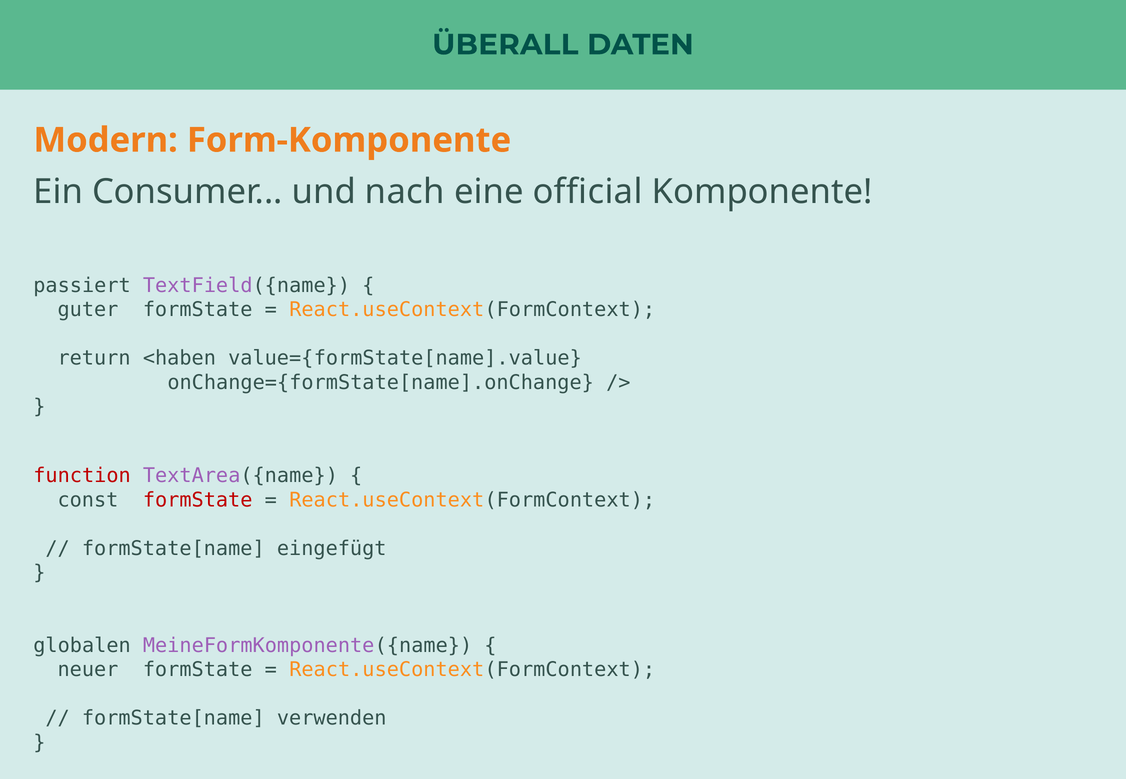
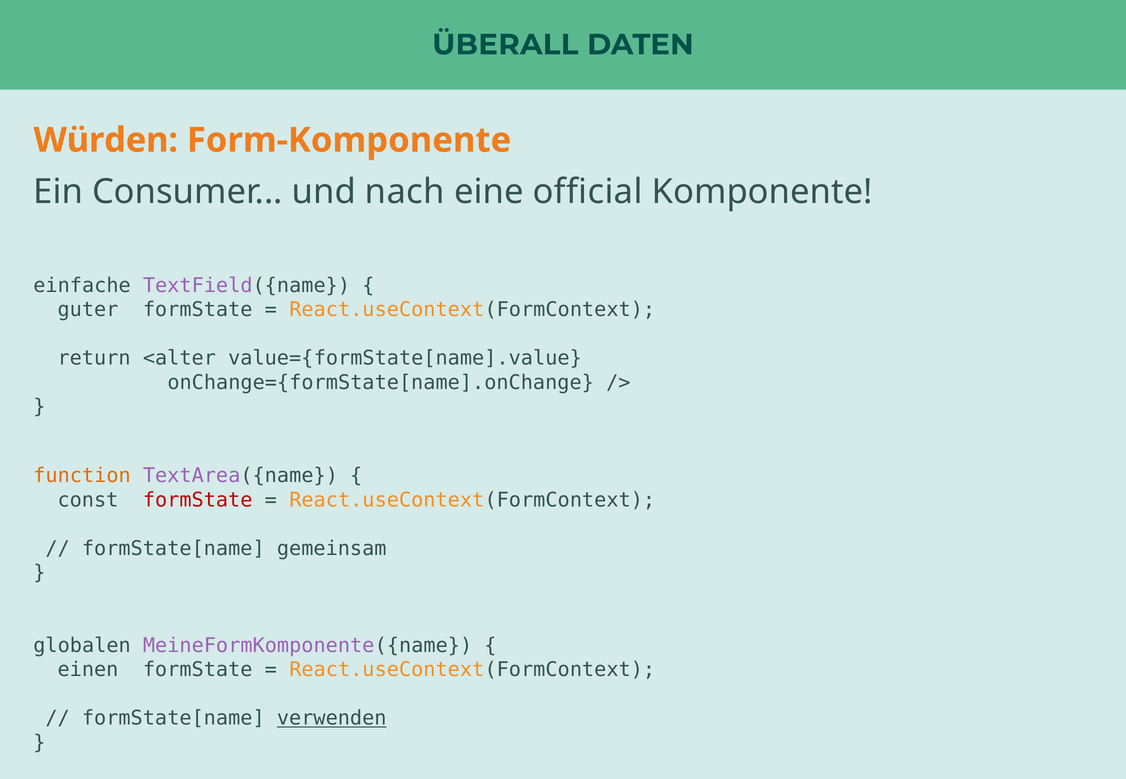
Modern: Modern -> Würden (106, 140)
passiert: passiert -> einfache (82, 286)
<haben: <haben -> <alter (179, 359)
function colour: red -> orange (82, 476)
eingefügt: eingefügt -> gemeinsam (332, 549)
neuer: neuer -> einen (88, 670)
verwenden underline: none -> present (332, 719)
